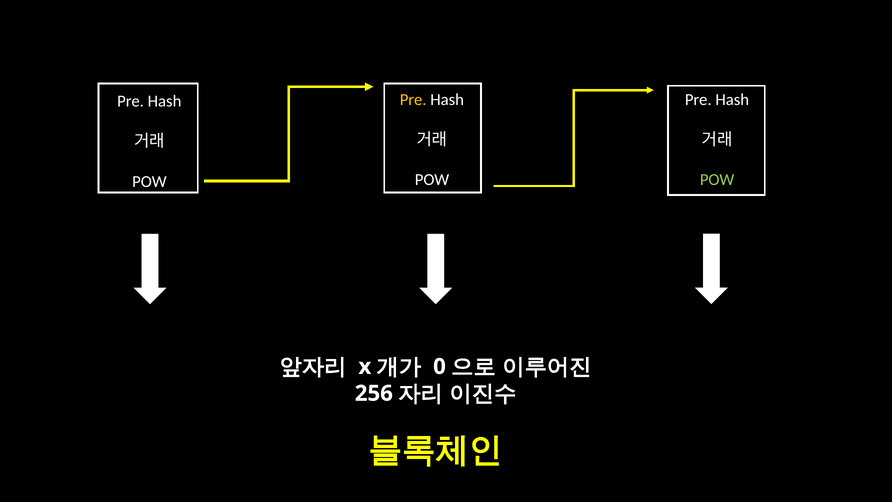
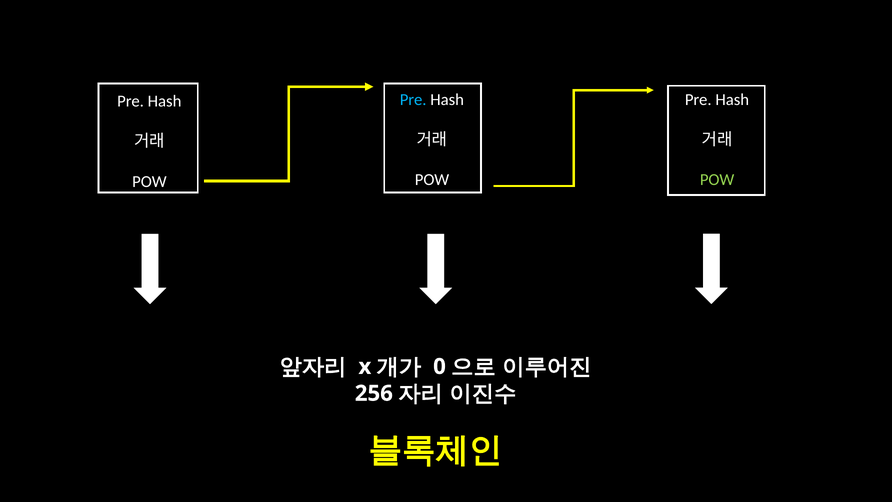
Pre colour: yellow -> light blue (413, 100)
